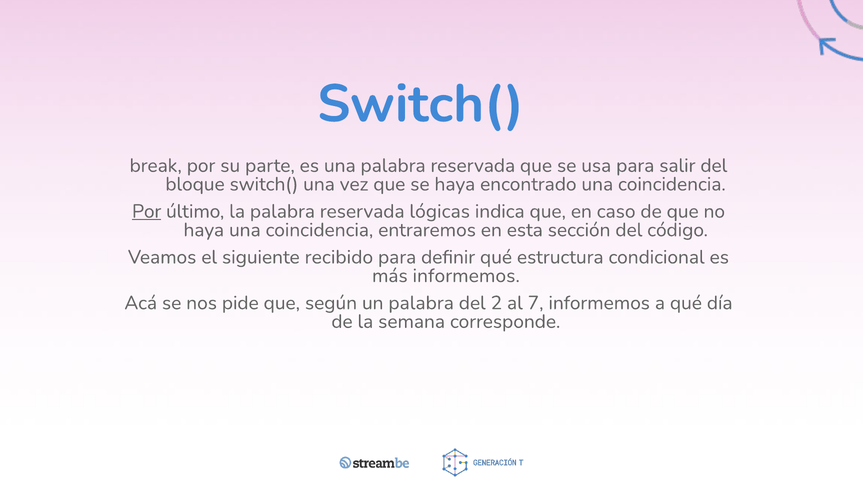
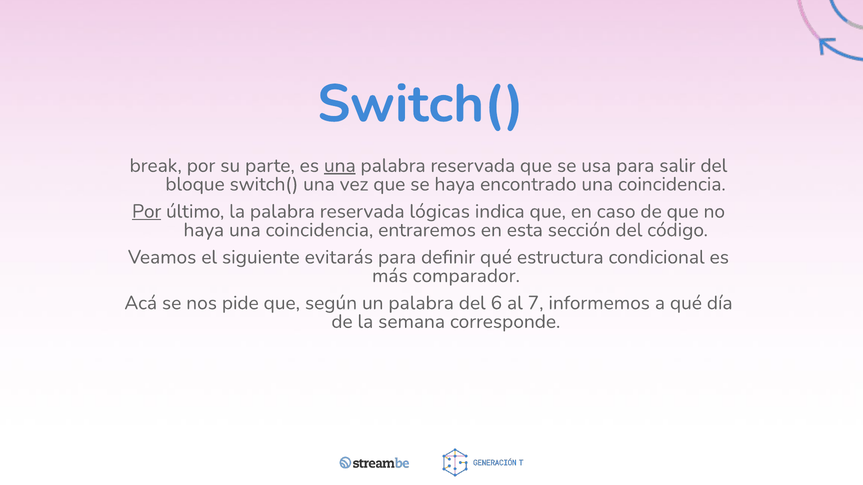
una underline: none -> present (340, 166)
recibido: recibido -> evitarás (339, 257)
más informemos: informemos -> comparador (466, 276)
2: 2 -> 6 (496, 303)
